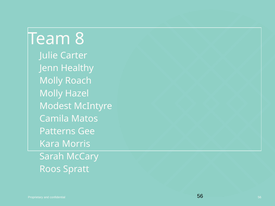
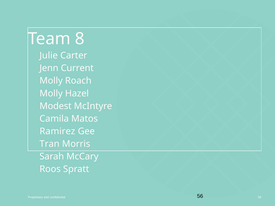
Healthy: Healthy -> Current (77, 68)
Patterns: Patterns -> Ramirez (57, 131)
Kara: Kara -> Tran (50, 144)
